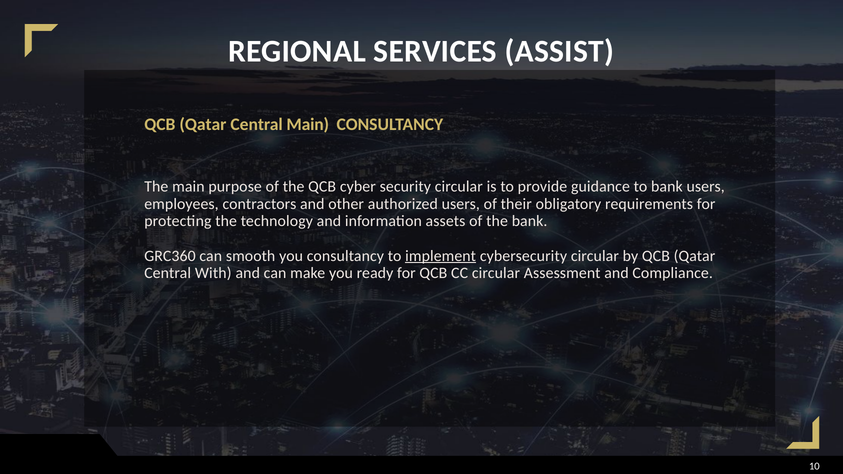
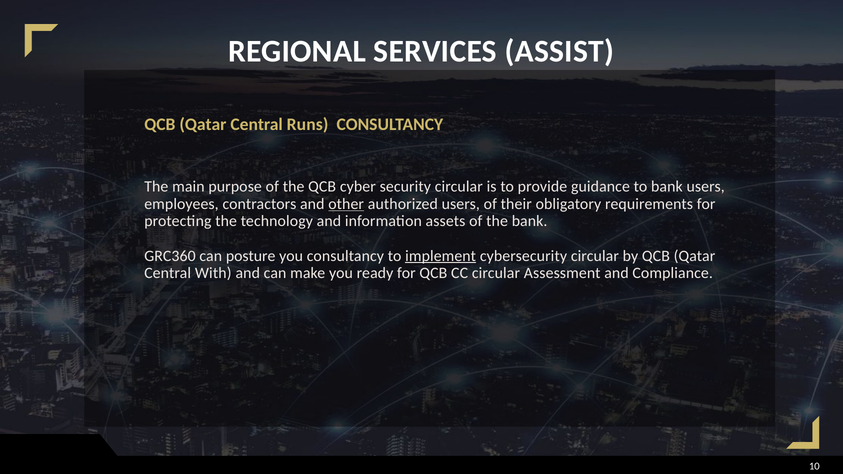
Central Main: Main -> Runs (308, 124)
other underline: none -> present (346, 204)
smooth: smooth -> posture (251, 256)
